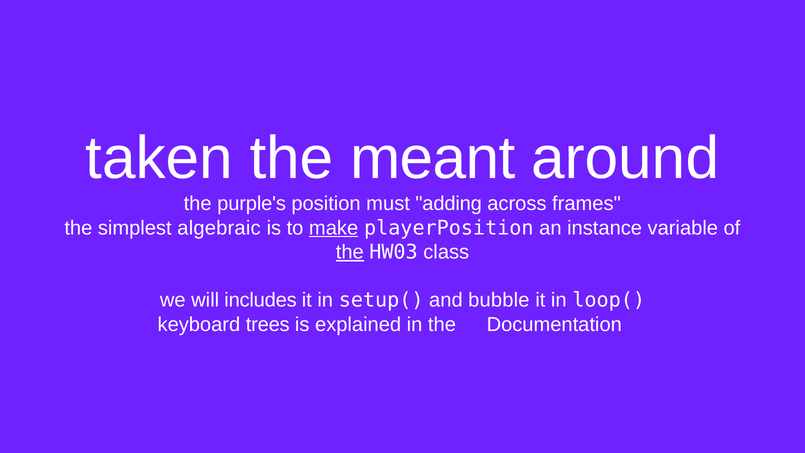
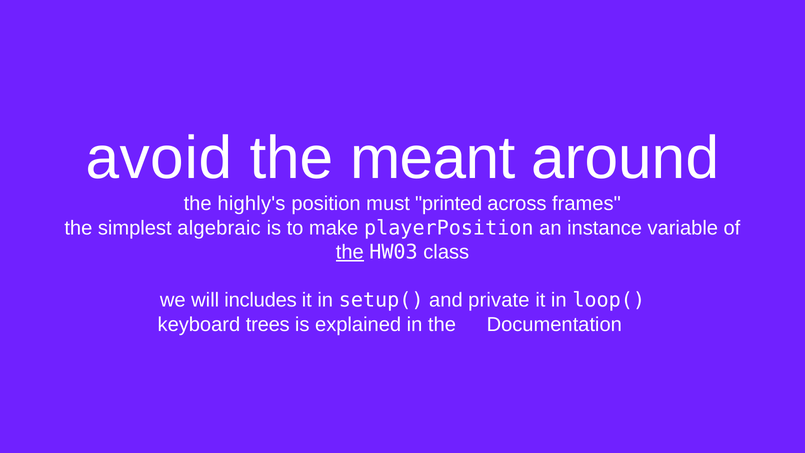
taken: taken -> avoid (159, 158)
purple's: purple's -> highly's (251, 204)
adding: adding -> printed (449, 204)
make underline: present -> none (334, 228)
bubble: bubble -> private (499, 300)
